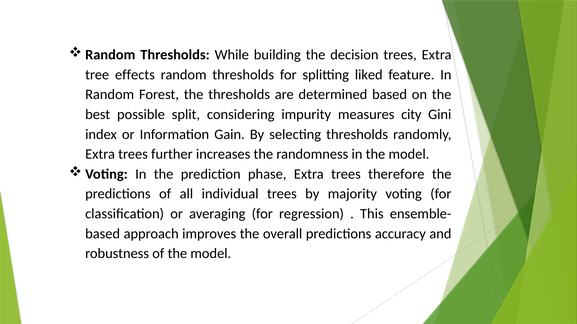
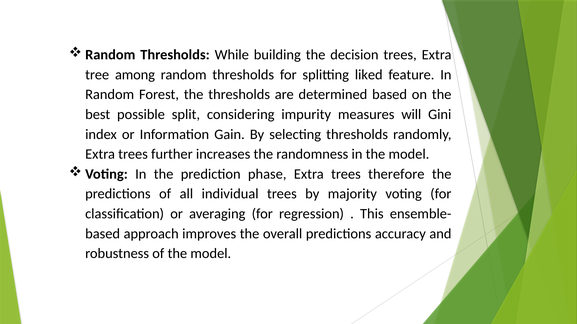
effects: effects -> among (135, 75)
city: city -> will (411, 115)
